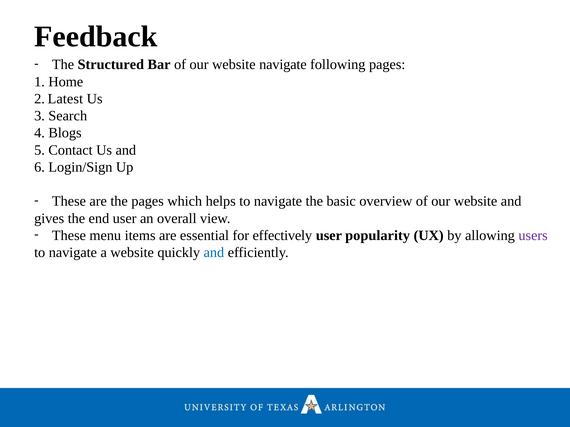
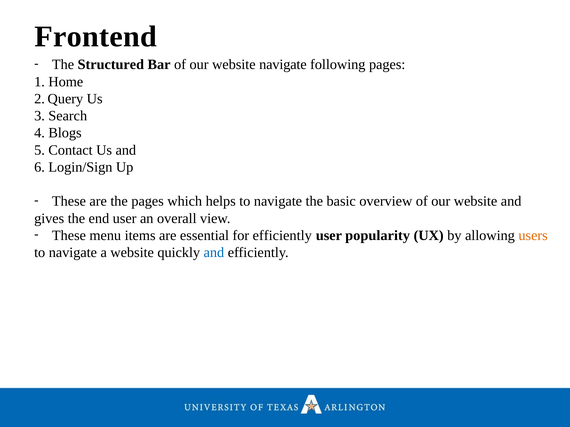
Feedback: Feedback -> Frontend (96, 37)
Latest: Latest -> Query (65, 99)
for effectively: effectively -> efficiently (282, 236)
users colour: purple -> orange (533, 236)
